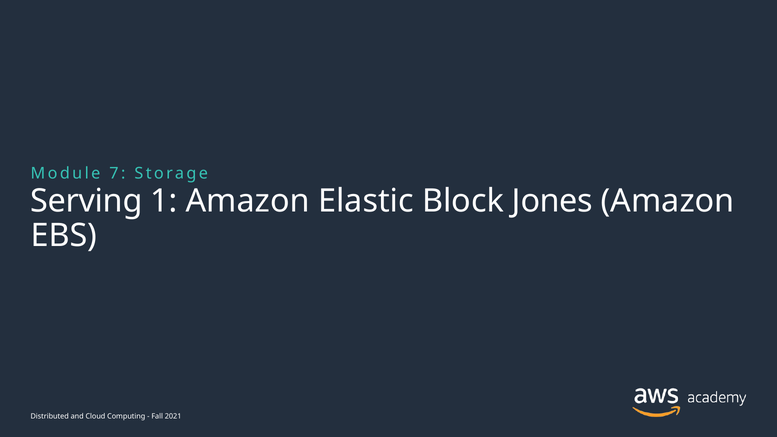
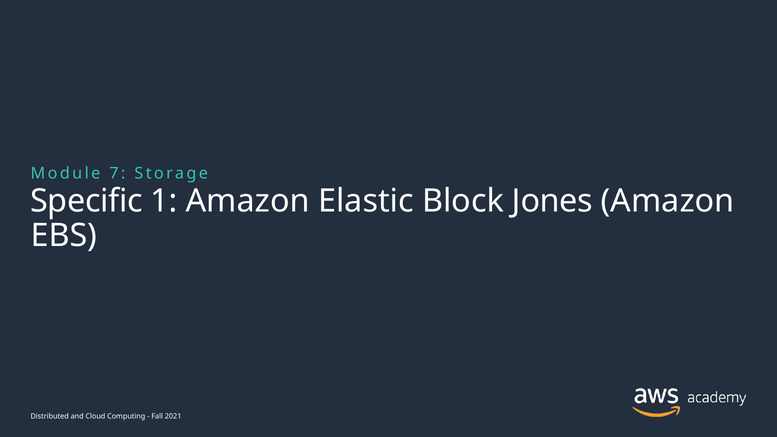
Serving: Serving -> Specific (86, 201)
